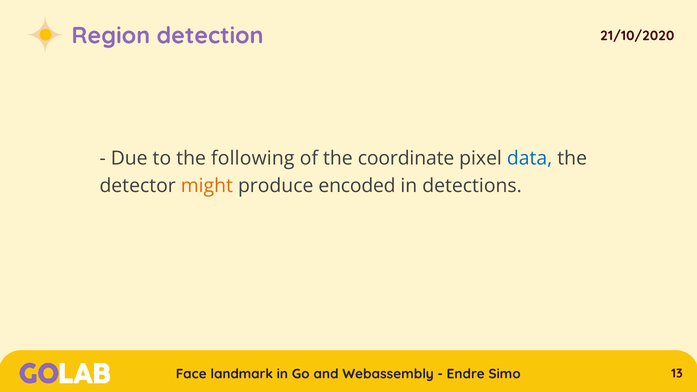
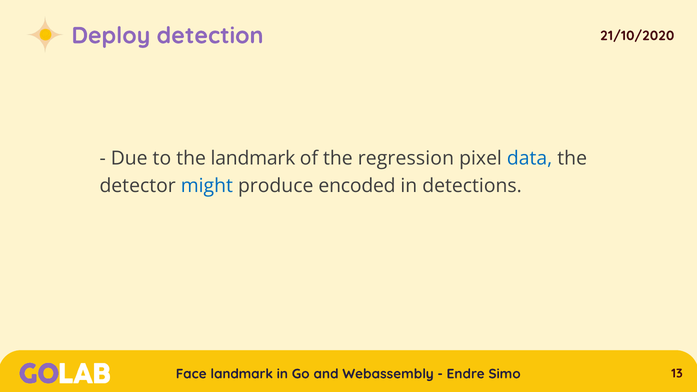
Region: Region -> Deploy (111, 36)
the following: following -> landmark (253, 158)
coordinate: coordinate -> regression (406, 158)
might colour: orange -> blue (207, 186)
